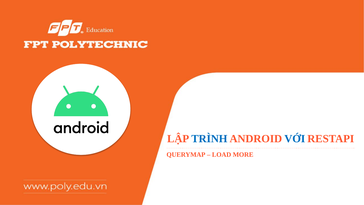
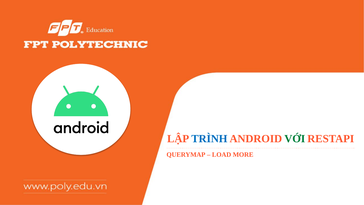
VỚI colour: blue -> green (295, 139)
